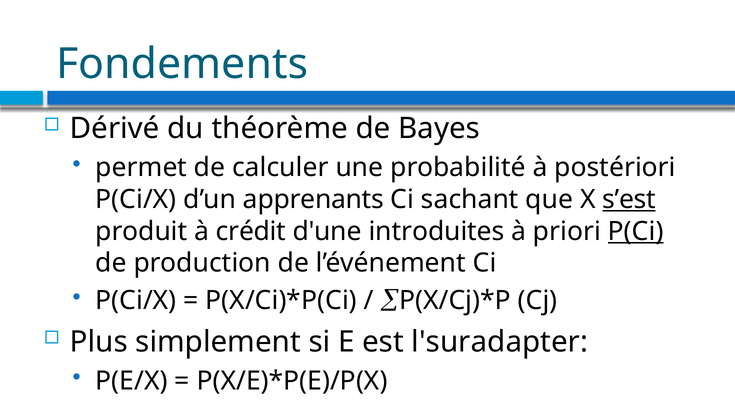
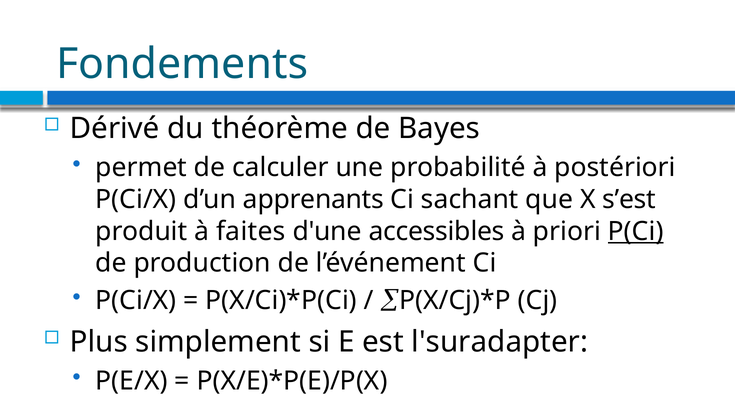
s’est underline: present -> none (629, 199)
crédit: crédit -> faites (251, 231)
introduites: introduites -> accessibles (437, 231)
